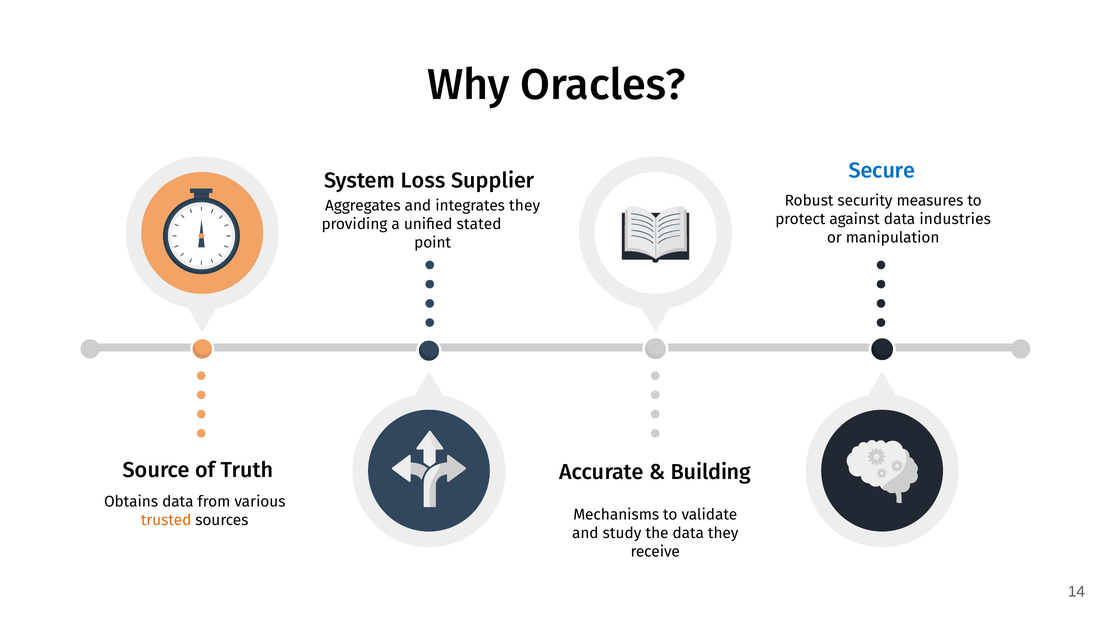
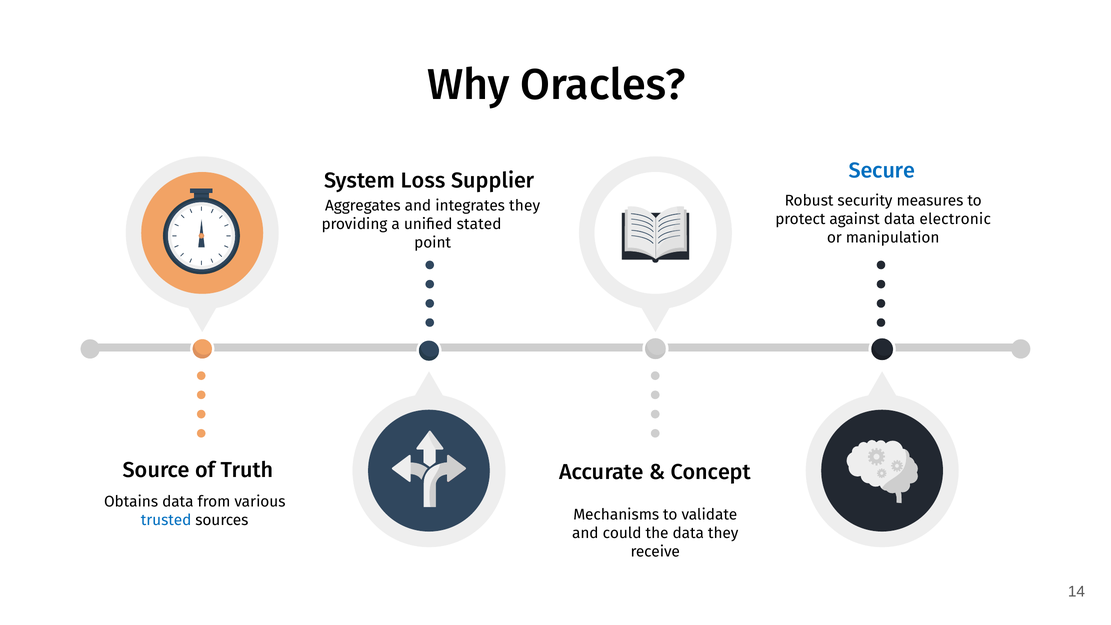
industries: industries -> electronic (955, 219)
Building: Building -> Concept (711, 472)
trusted colour: orange -> blue (166, 520)
study: study -> could (622, 533)
